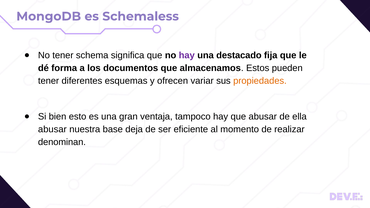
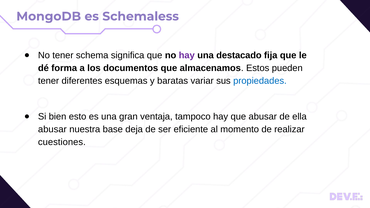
ofrecen: ofrecen -> baratas (173, 81)
propiedades colour: orange -> blue (260, 81)
denominan: denominan -> cuestiones (62, 142)
